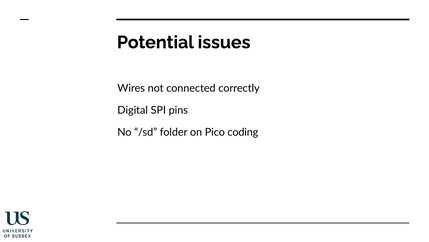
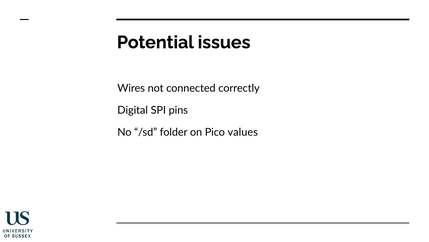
coding: coding -> values (243, 132)
